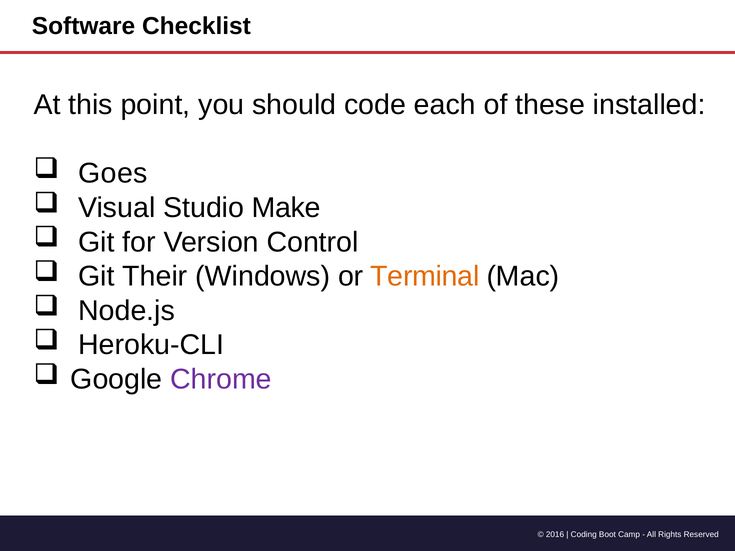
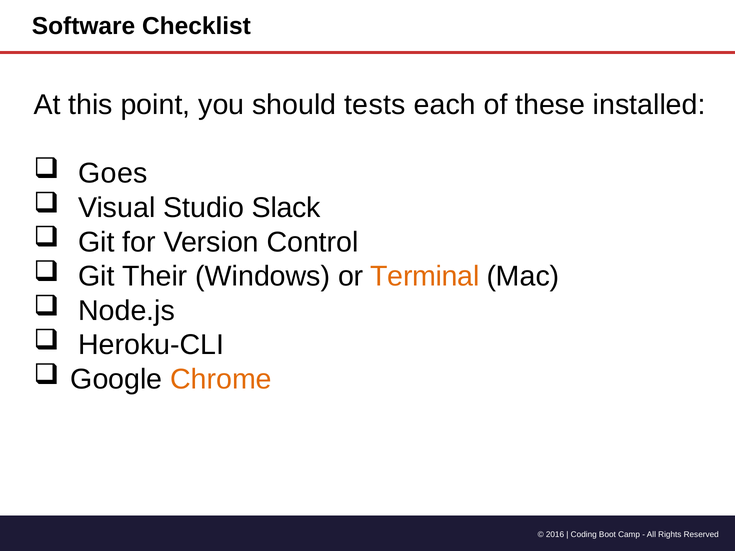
code: code -> tests (375, 105)
Make: Make -> Slack (286, 208)
Chrome colour: purple -> orange (221, 380)
